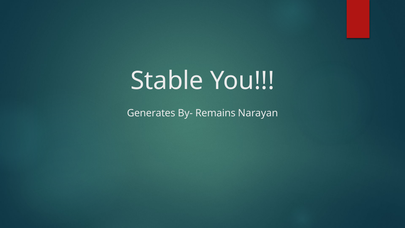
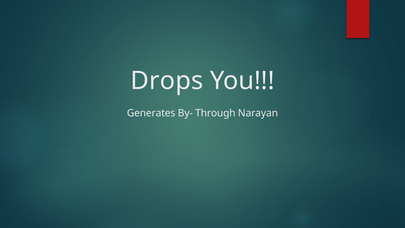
Stable: Stable -> Drops (167, 81)
Remains: Remains -> Through (215, 113)
